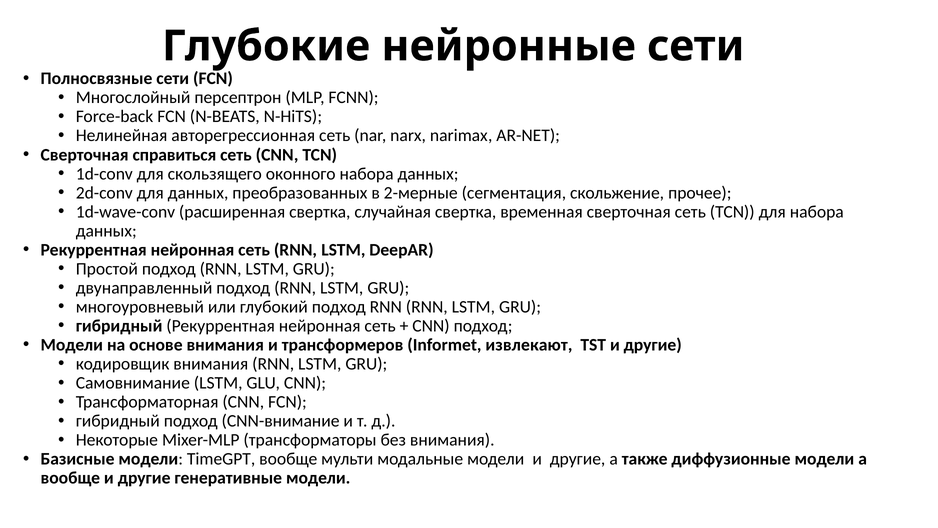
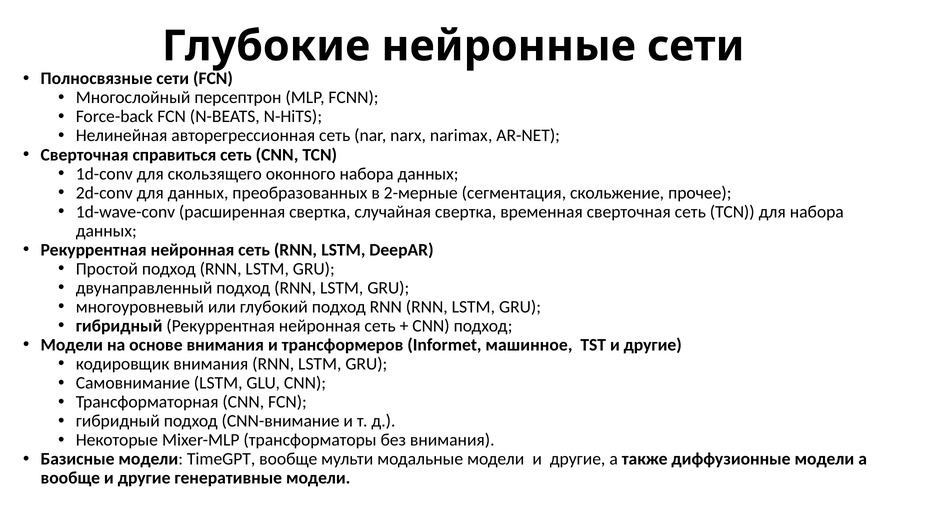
извлекают: извлекают -> машинное (529, 345)
